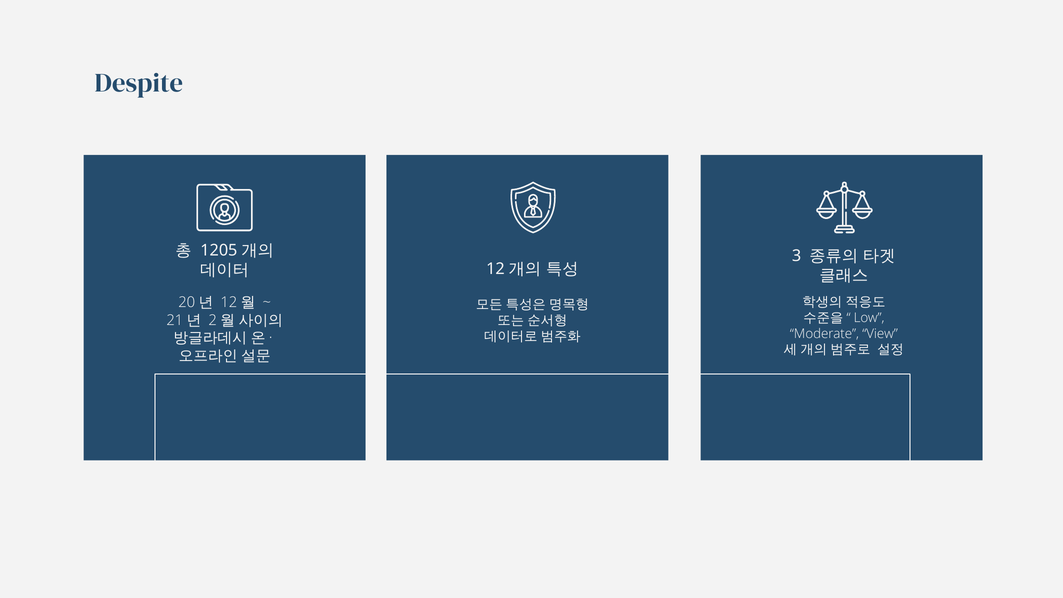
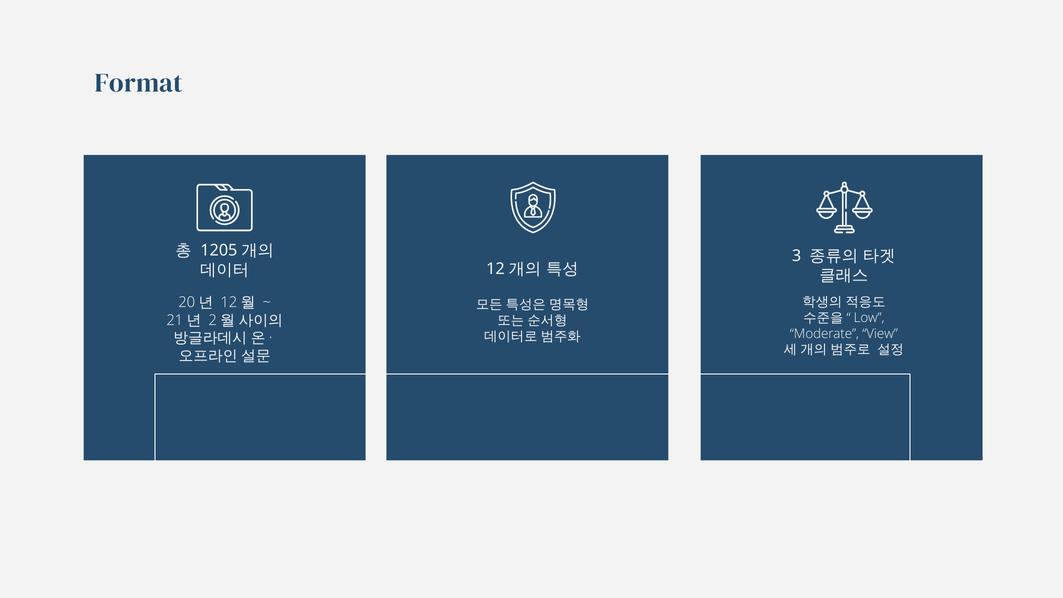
Despite: Despite -> Format (139, 83)
